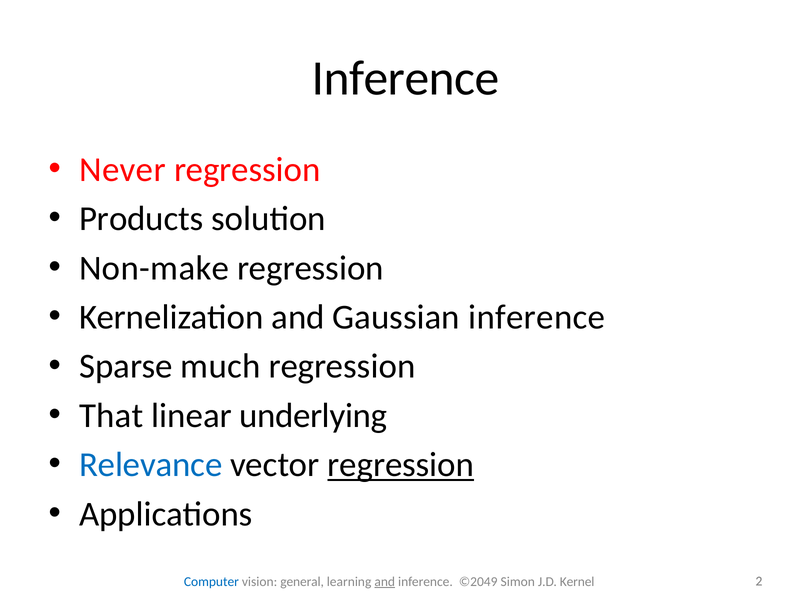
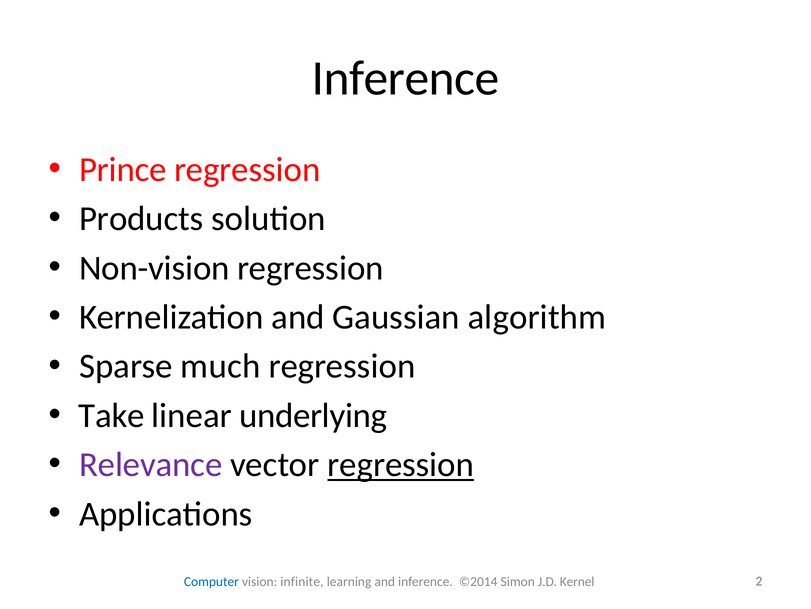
Never: Never -> Prince (123, 169)
Non-make: Non-make -> Non-vision (154, 268)
Gaussian inference: inference -> algorithm (537, 317)
That: That -> Take (111, 415)
Relevance colour: blue -> purple (151, 464)
general: general -> infinite (302, 581)
and underline: present -> none (385, 581)
©2049: ©2049 -> ©2014 (478, 581)
